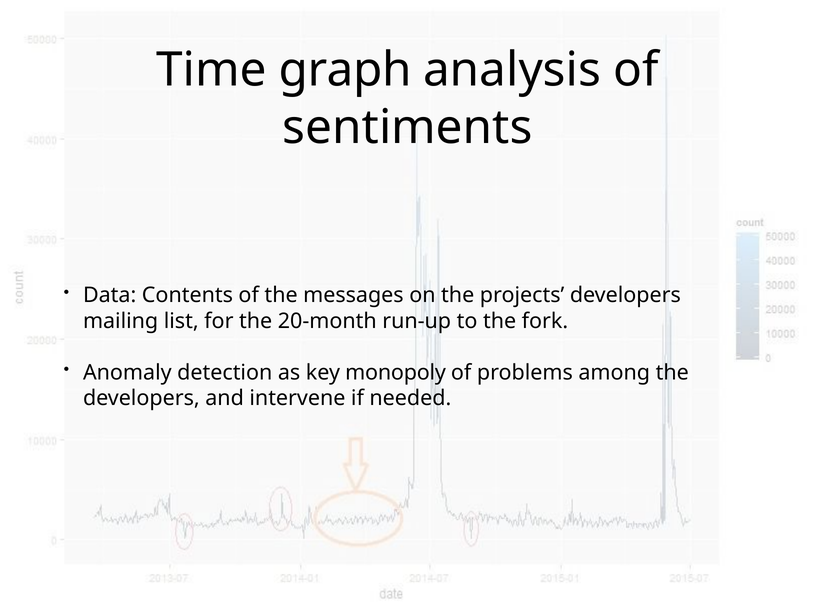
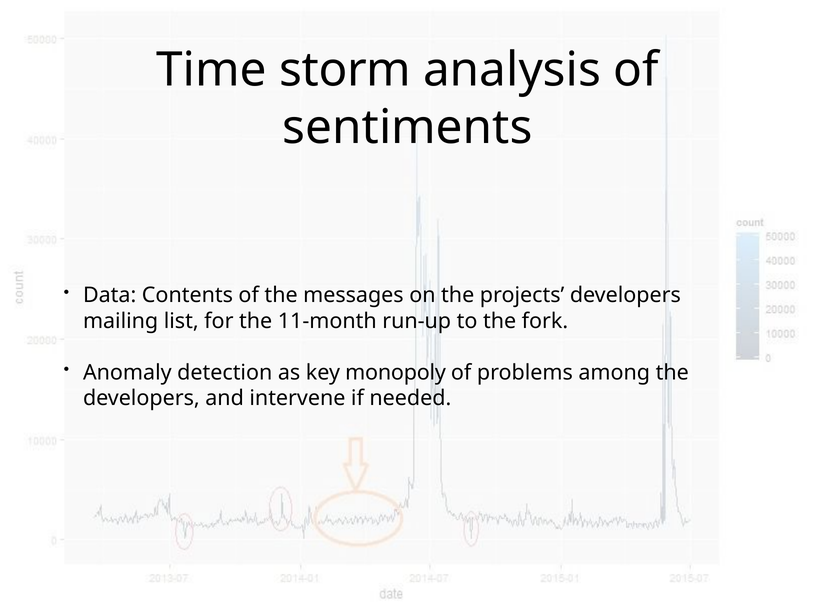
graph: graph -> storm (345, 70)
20-month: 20-month -> 11-month (327, 321)
